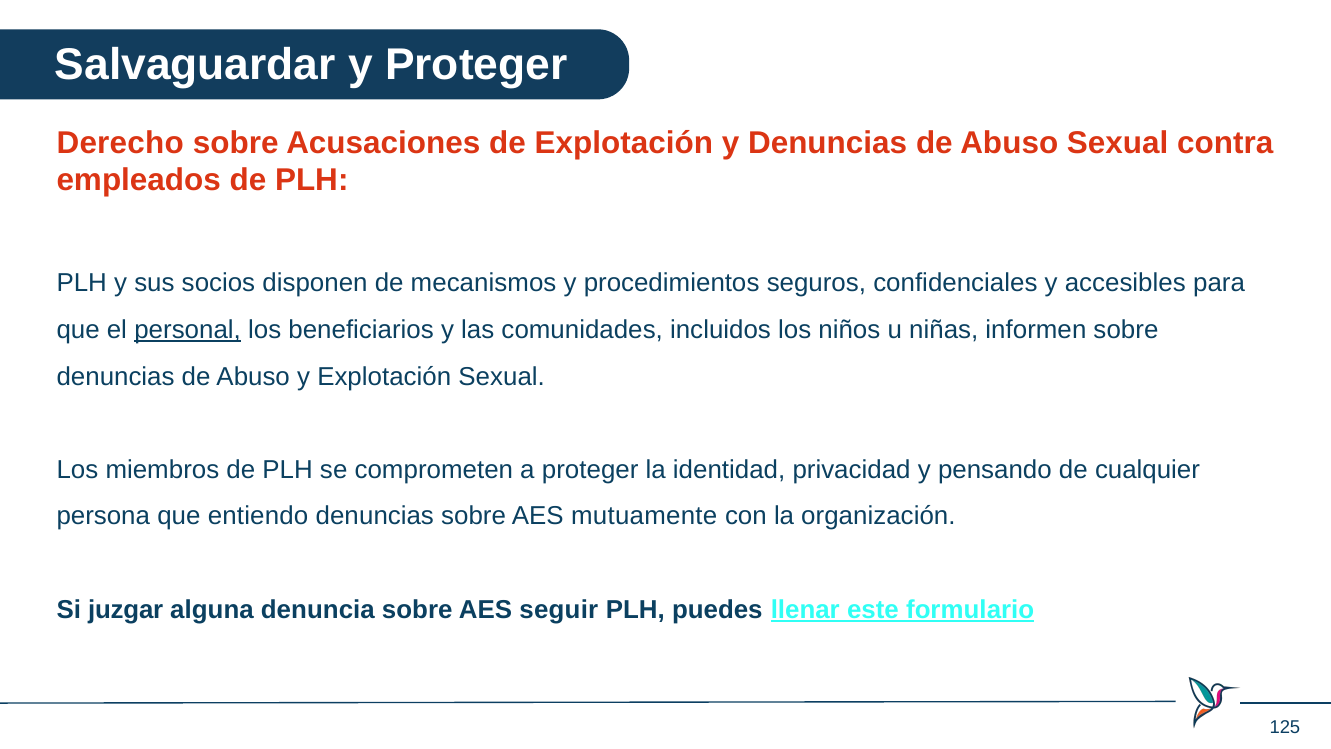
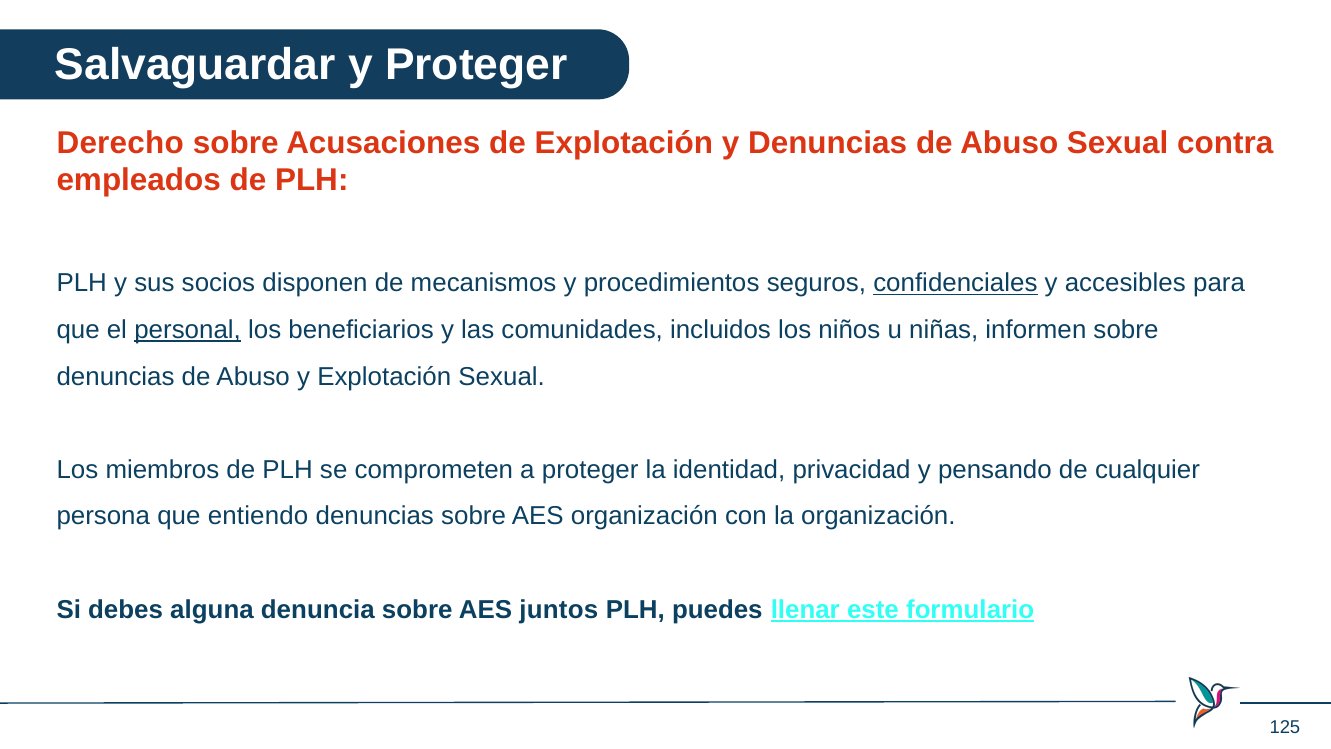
confidenciales underline: none -> present (955, 283)
AES mutuamente: mutuamente -> organización (644, 516)
juzgar: juzgar -> debes (126, 609)
seguir: seguir -> juntos (559, 609)
